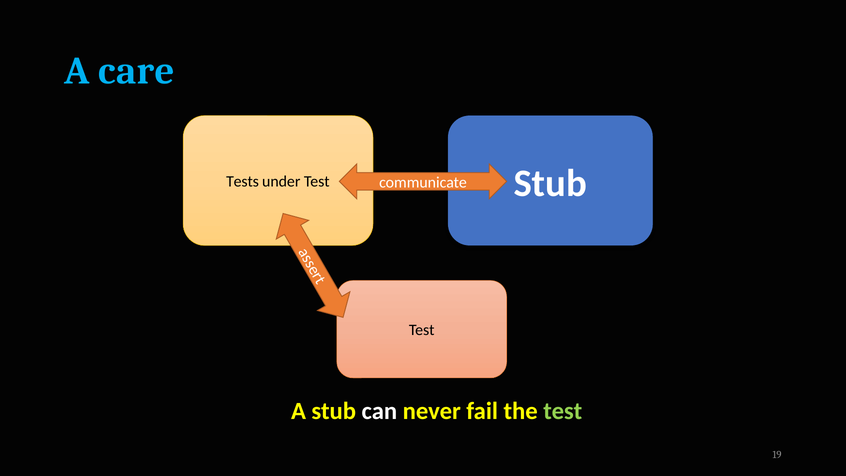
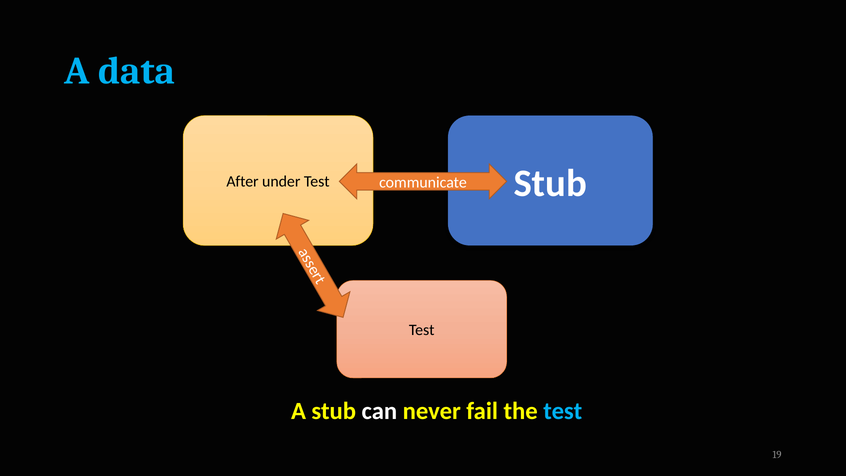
care: care -> data (137, 71)
Tests: Tests -> After (243, 182)
test colour: light green -> light blue (563, 411)
